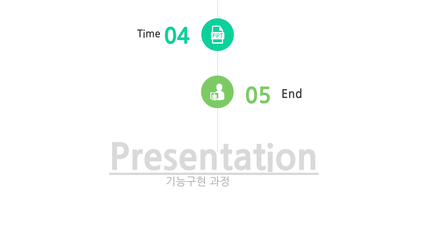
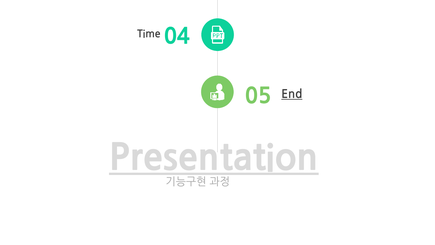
End underline: none -> present (292, 94)
